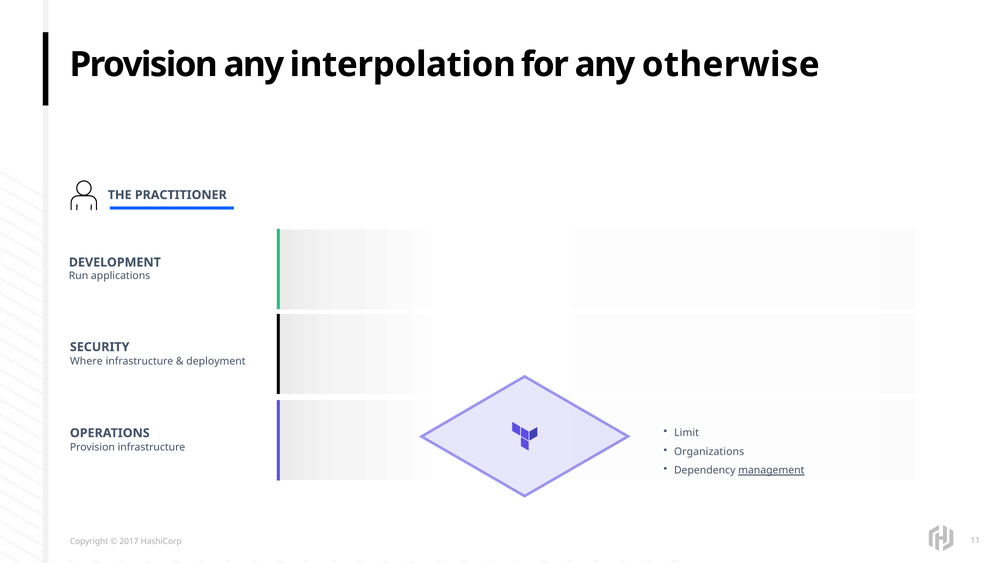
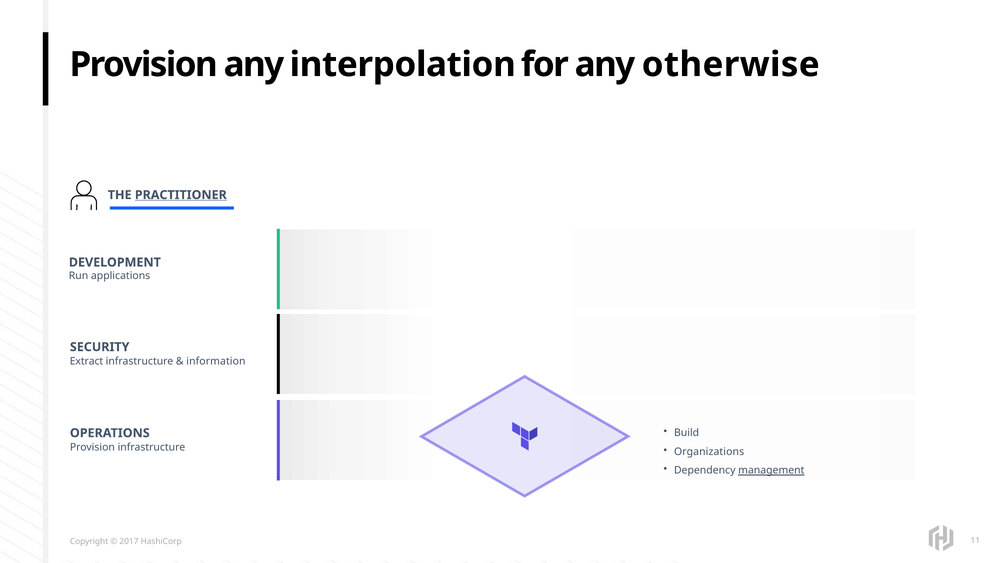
PRACTITIONER underline: none -> present (181, 195)
Where: Where -> Extract (86, 362)
deployment: deployment -> information (216, 362)
Limit: Limit -> Build (687, 433)
